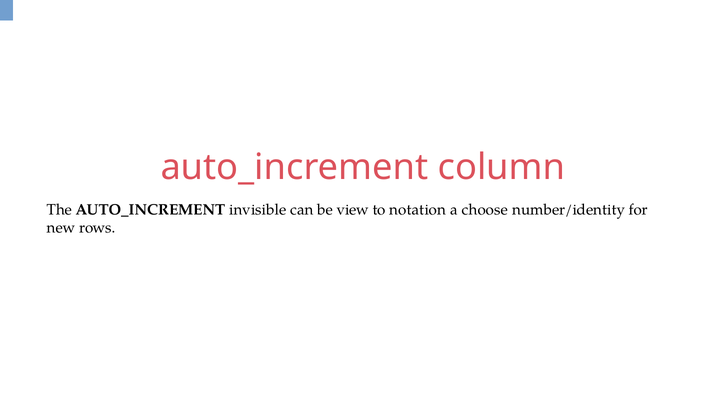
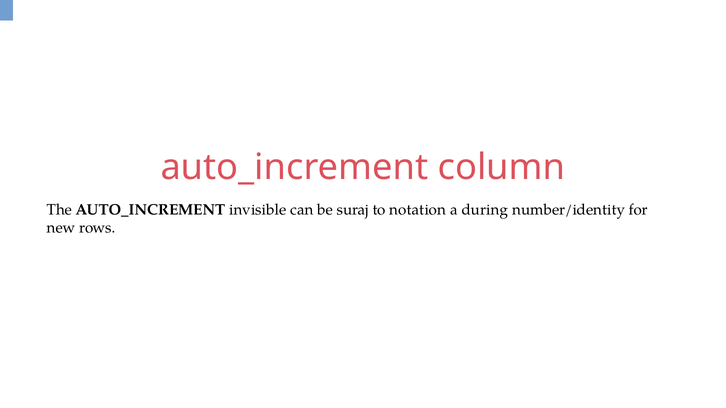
view: view -> suraj (353, 210)
choose: choose -> during (485, 210)
